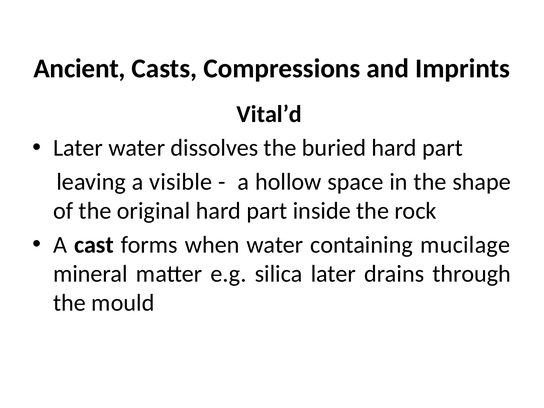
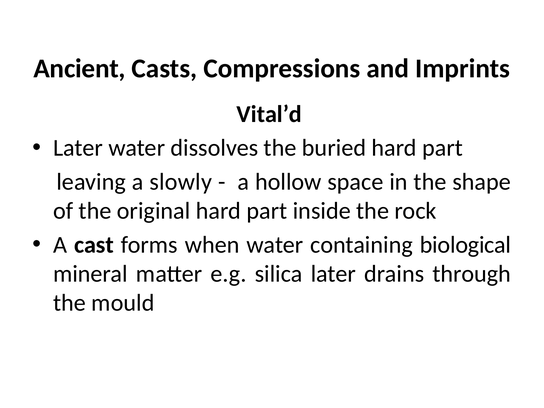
visible: visible -> slowly (181, 182)
mucilage: mucilage -> biological (465, 245)
